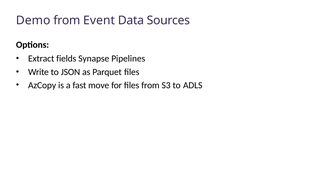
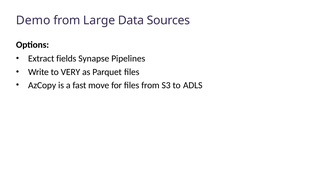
Event: Event -> Large (99, 20)
JSON: JSON -> VERY (70, 72)
